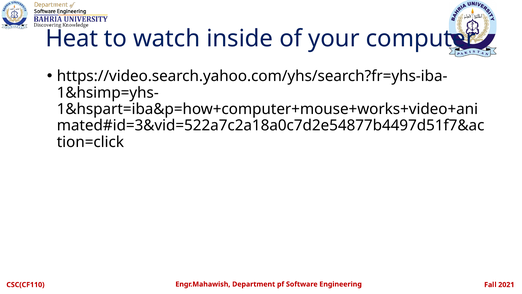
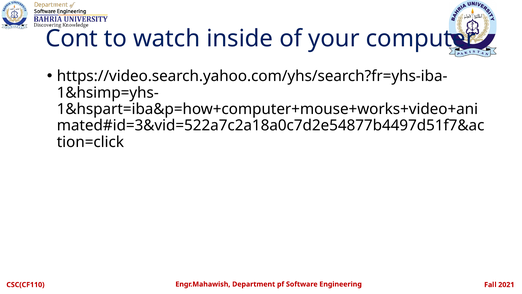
Heat: Heat -> Cont (72, 39)
